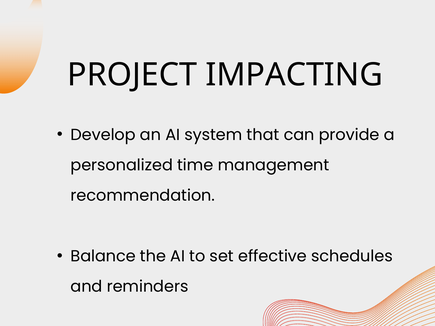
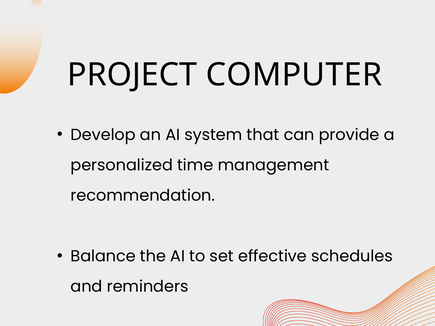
IMPACTING: IMPACTING -> COMPUTER (294, 75)
